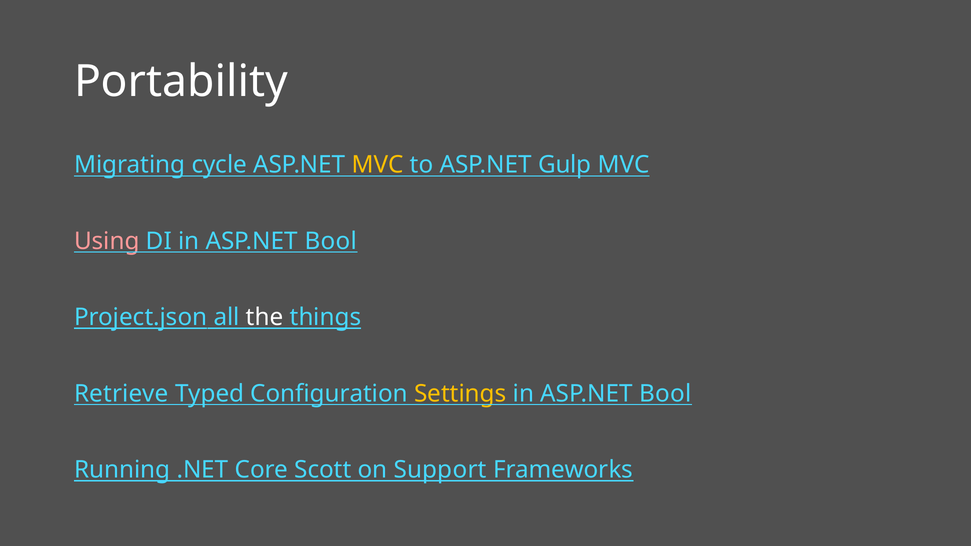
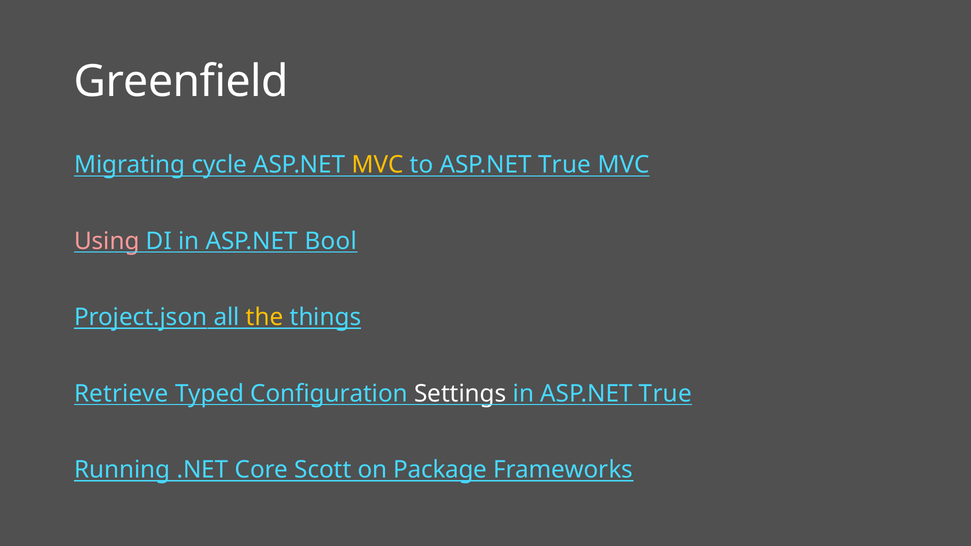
Portability: Portability -> Greenfield (181, 82)
to ASP.NET Gulp: Gulp -> True (565, 165)
the colour: white -> yellow (265, 317)
Settings colour: yellow -> white (460, 394)
Bool: Bool -> True (665, 394)
Support: Support -> Package (440, 470)
